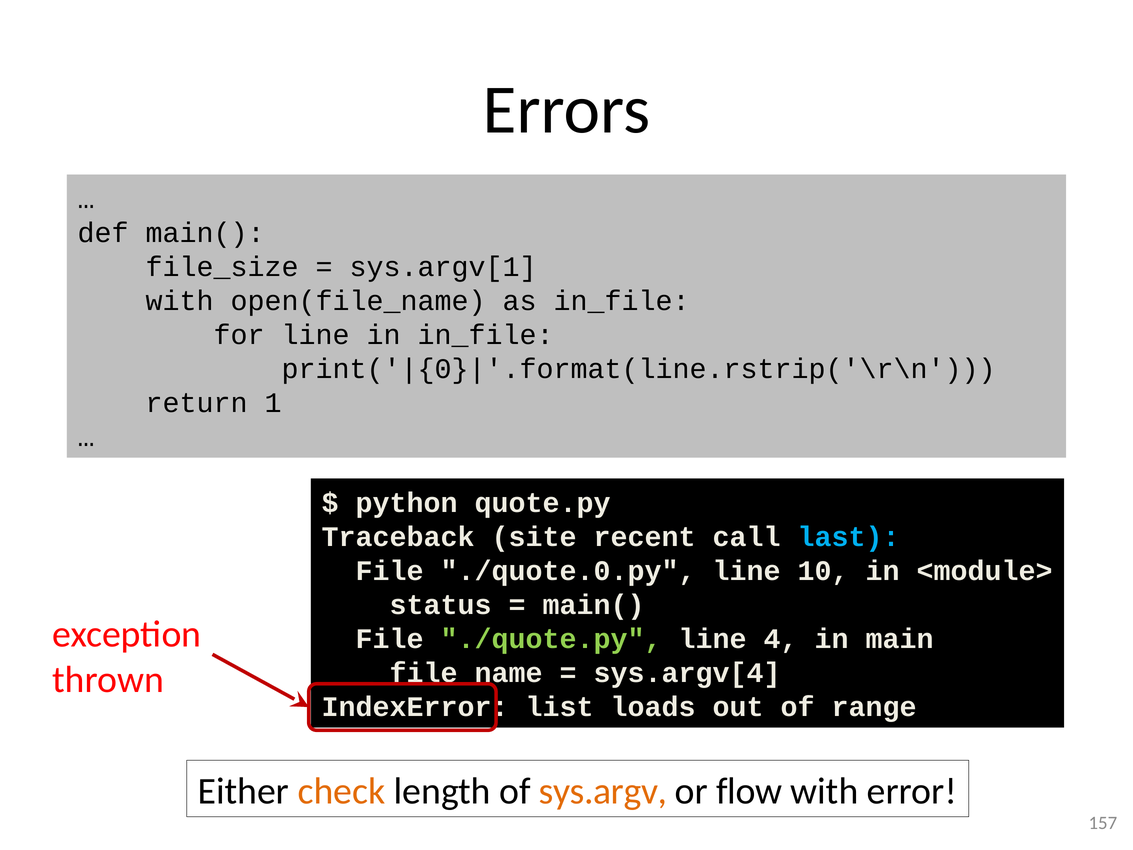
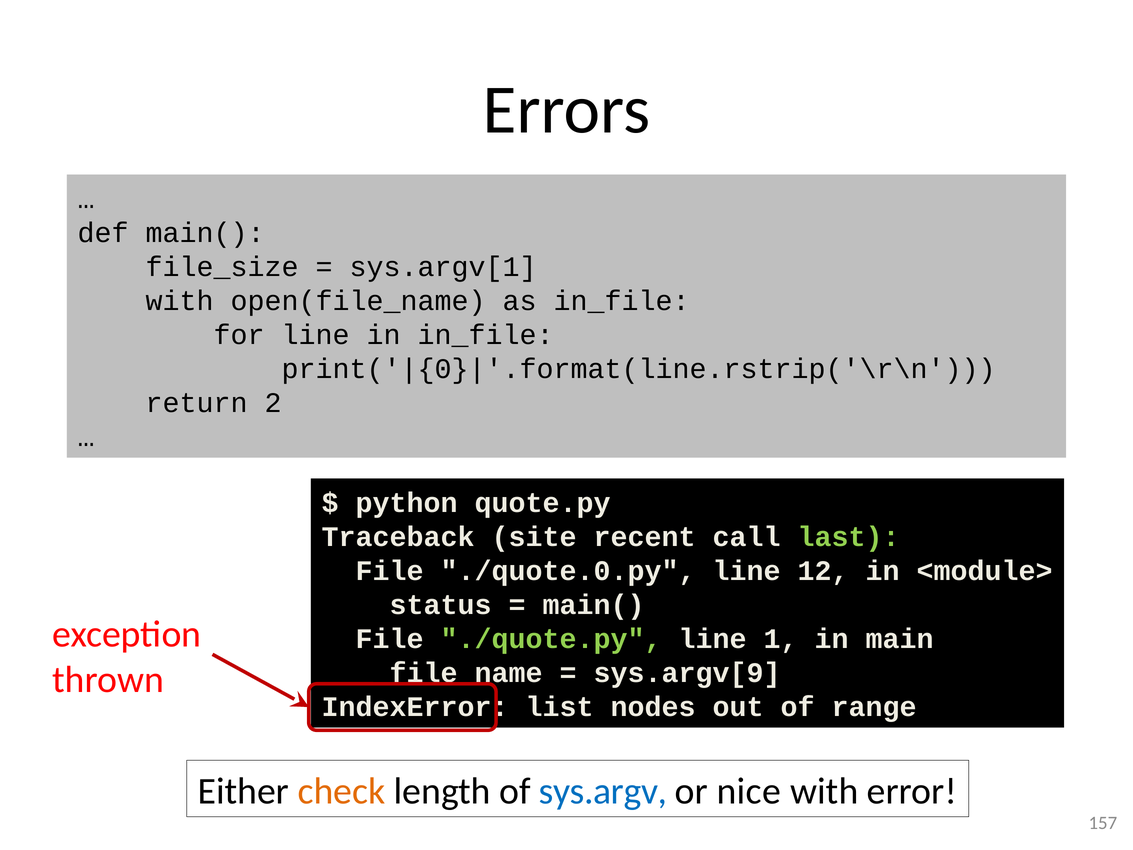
1: 1 -> 2 (273, 403)
last colour: light blue -> light green (849, 537)
10: 10 -> 12 (823, 571)
4: 4 -> 1 (781, 639)
sys.argv[4: sys.argv[4 -> sys.argv[9 (687, 673)
loads: loads -> nodes (653, 707)
sys.argv colour: orange -> blue (603, 791)
flow: flow -> nice (749, 791)
